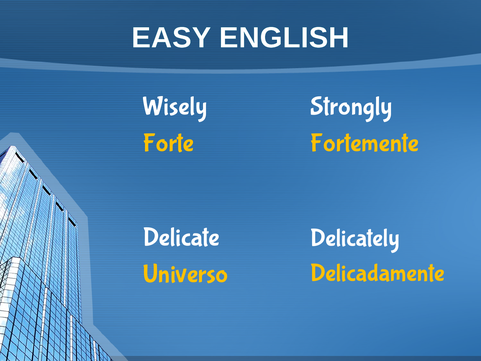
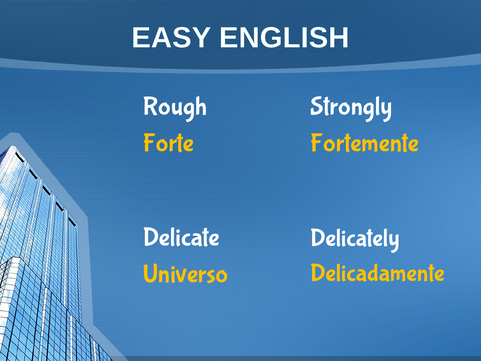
Wisely: Wisely -> Rough (175, 106)
